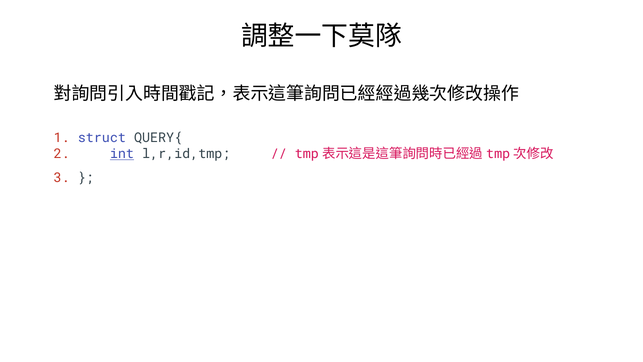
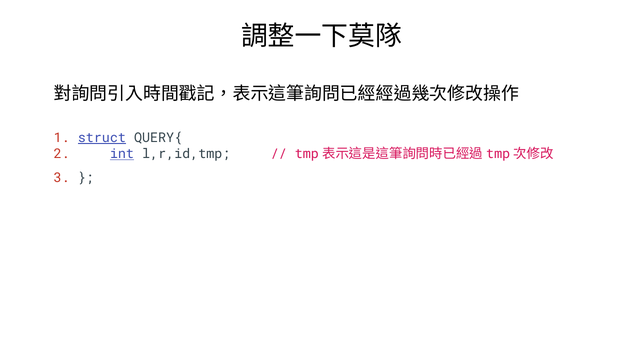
struct underline: none -> present (102, 138)
